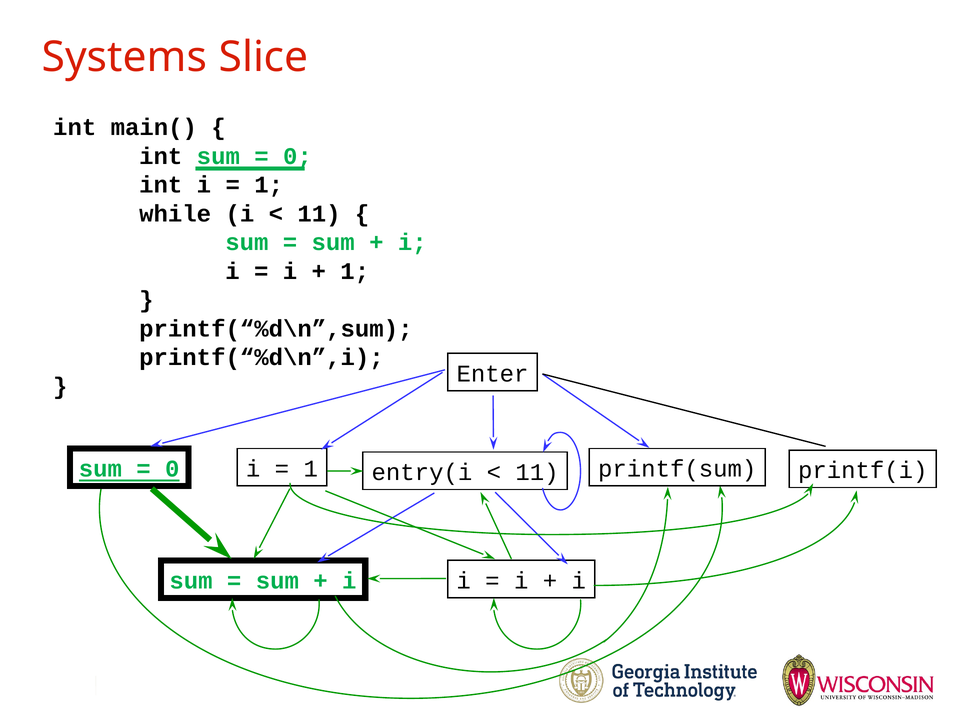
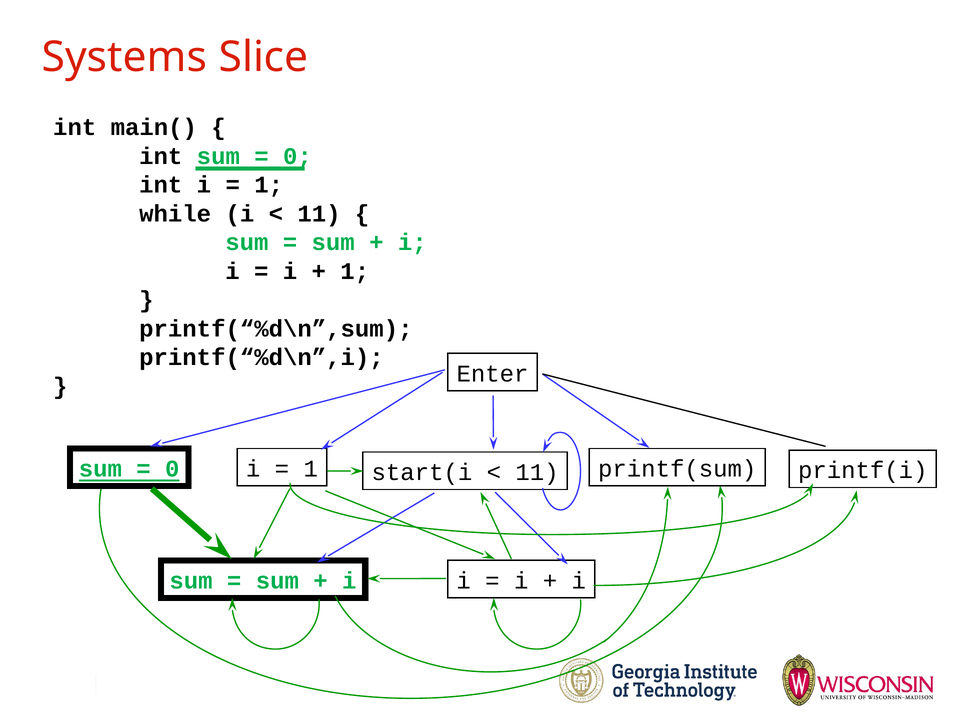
entry(i: entry(i -> start(i (422, 473)
